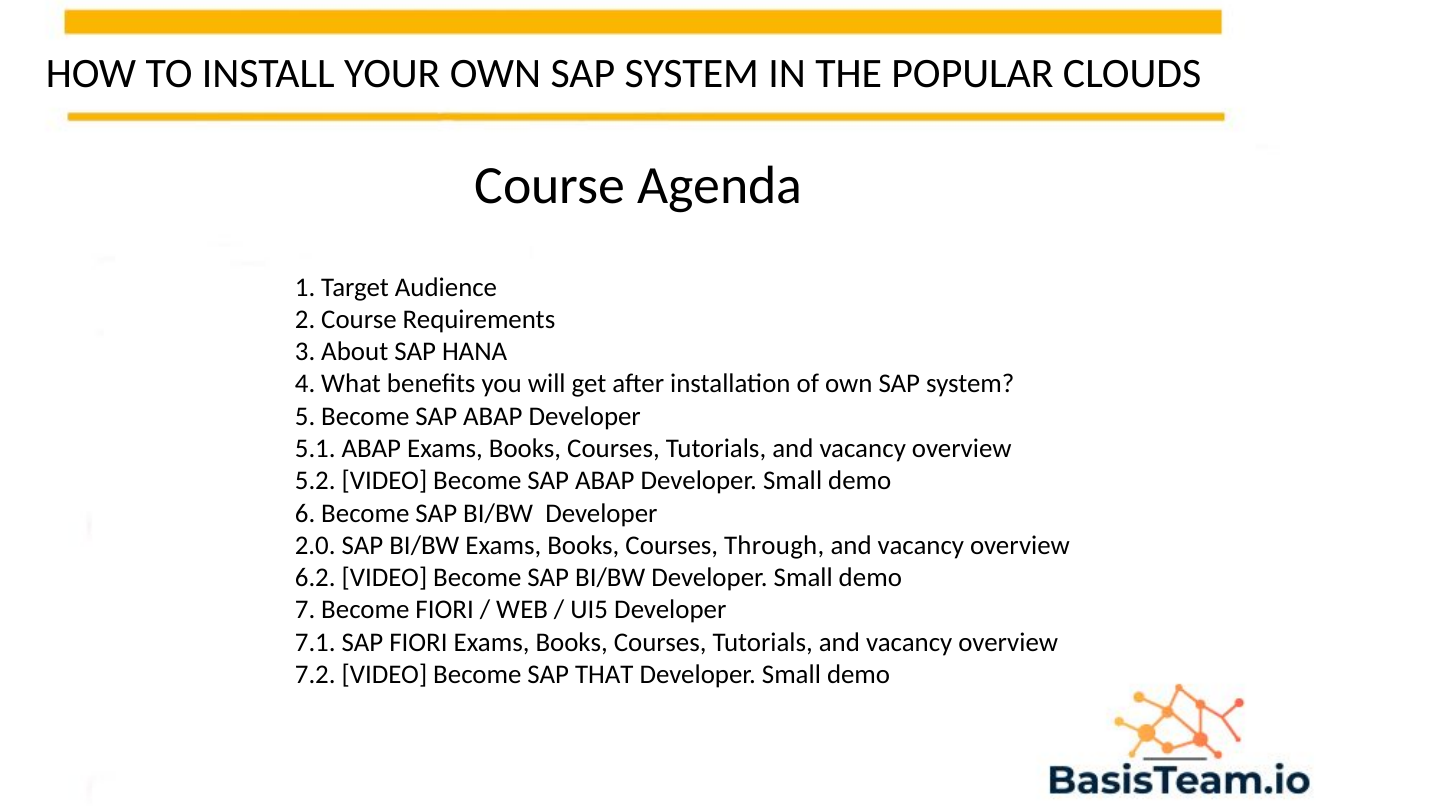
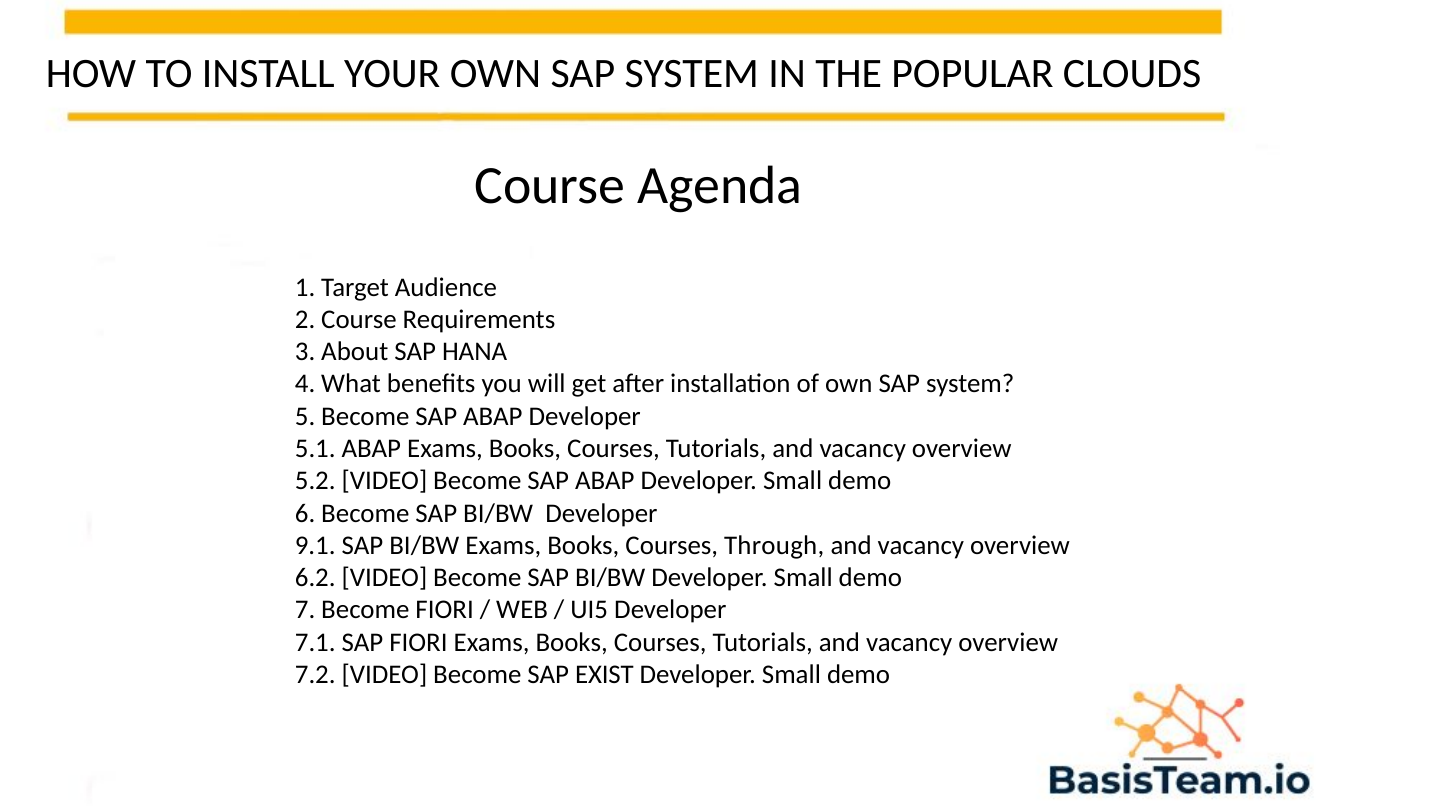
2.0: 2.0 -> 9.1 (315, 546)
THAT: THAT -> EXIST (604, 675)
